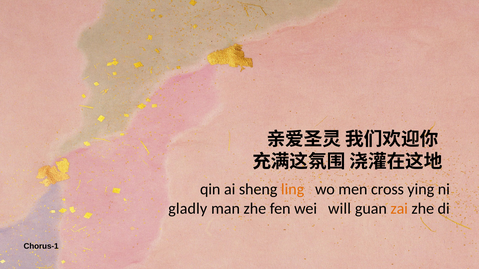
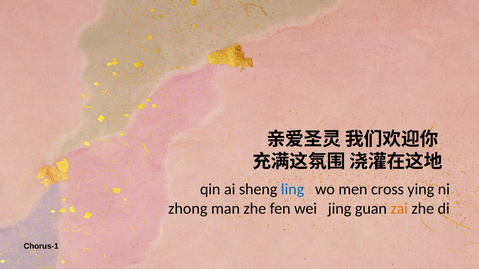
ling colour: orange -> blue (293, 190)
gladly: gladly -> zhong (188, 209)
will: will -> jing (340, 209)
